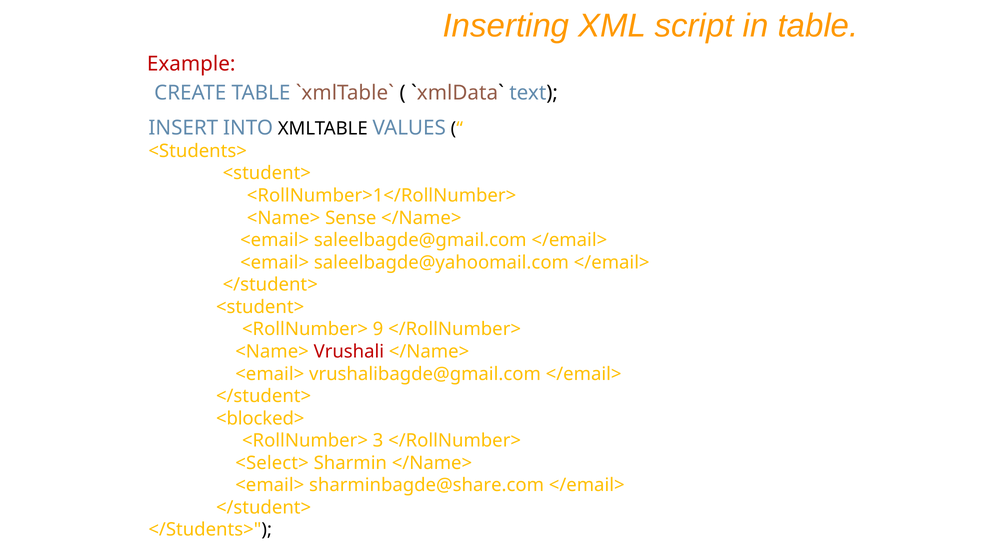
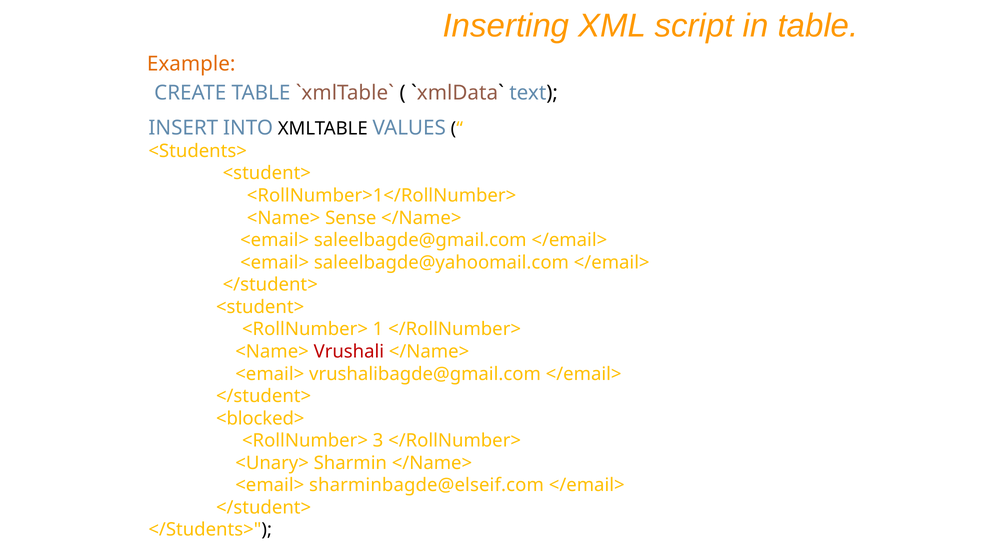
Example colour: red -> orange (191, 64)
9: 9 -> 1 (378, 329)
<Select>: <Select> -> <Unary> (272, 463)
sharminbagde@share.com: sharminbagde@share.com -> sharminbagde@elseif.com (426, 485)
